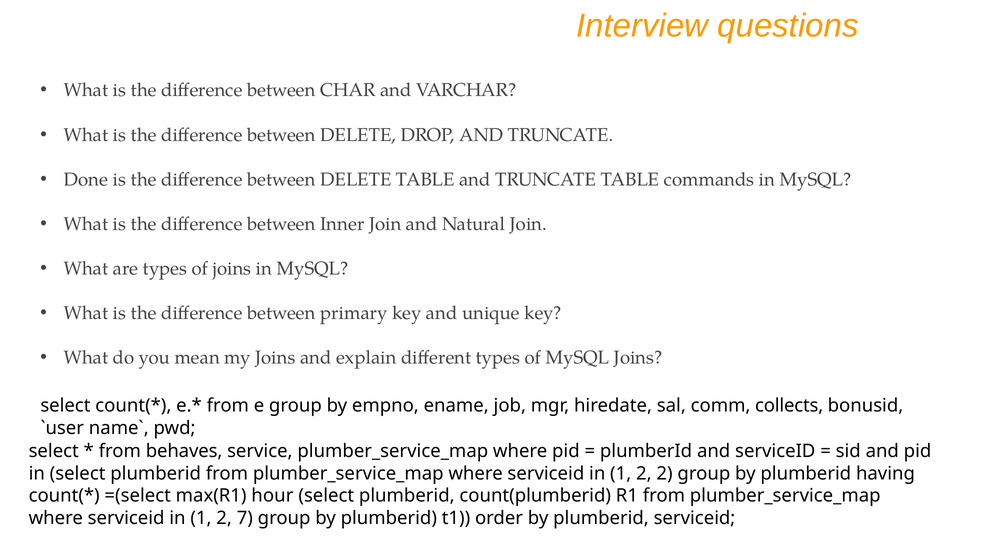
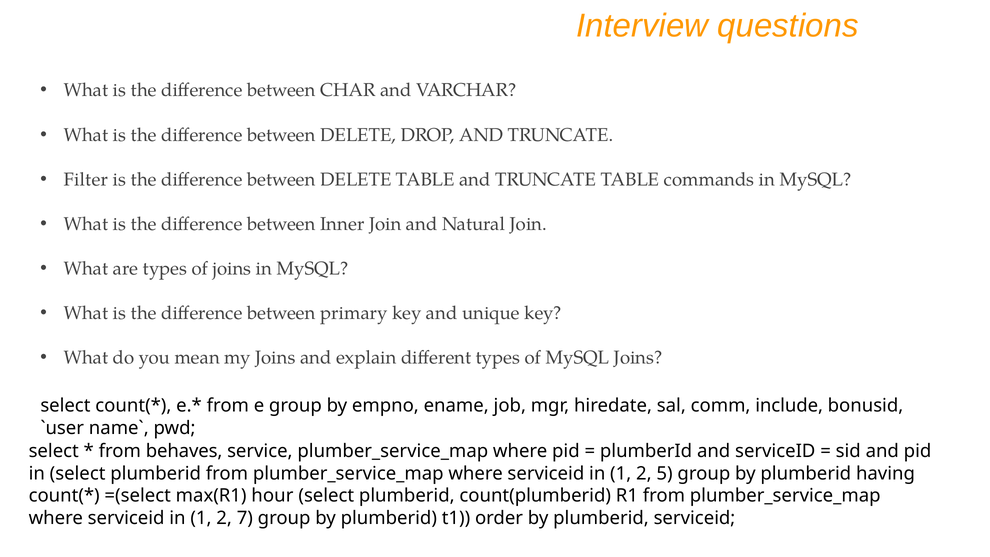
Done: Done -> Filter (86, 179)
collects: collects -> include (789, 406)
2 2: 2 -> 5 (665, 473)
